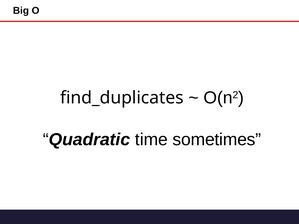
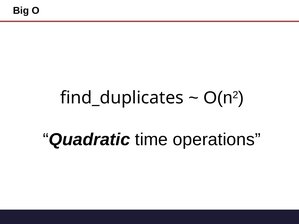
sometimes: sometimes -> operations (217, 140)
